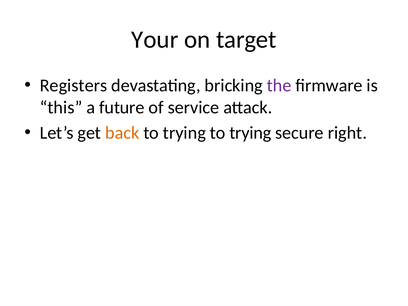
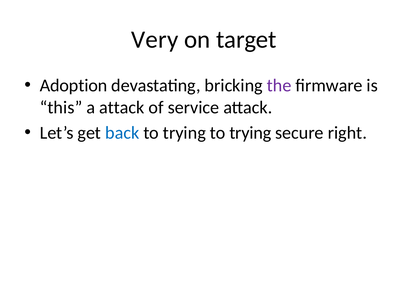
Your: Your -> Very (155, 39)
Registers: Registers -> Adoption (74, 86)
a future: future -> attack (122, 107)
back colour: orange -> blue (122, 133)
